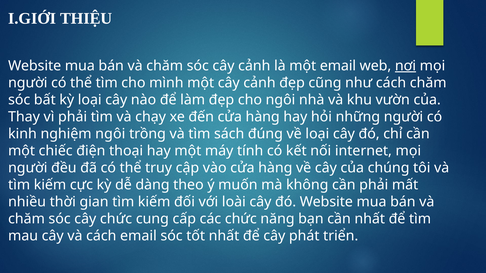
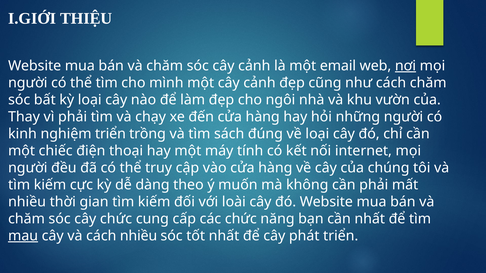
nghiệm ngôi: ngôi -> triển (110, 134)
mau underline: none -> present (23, 236)
cách email: email -> nhiều (139, 236)
